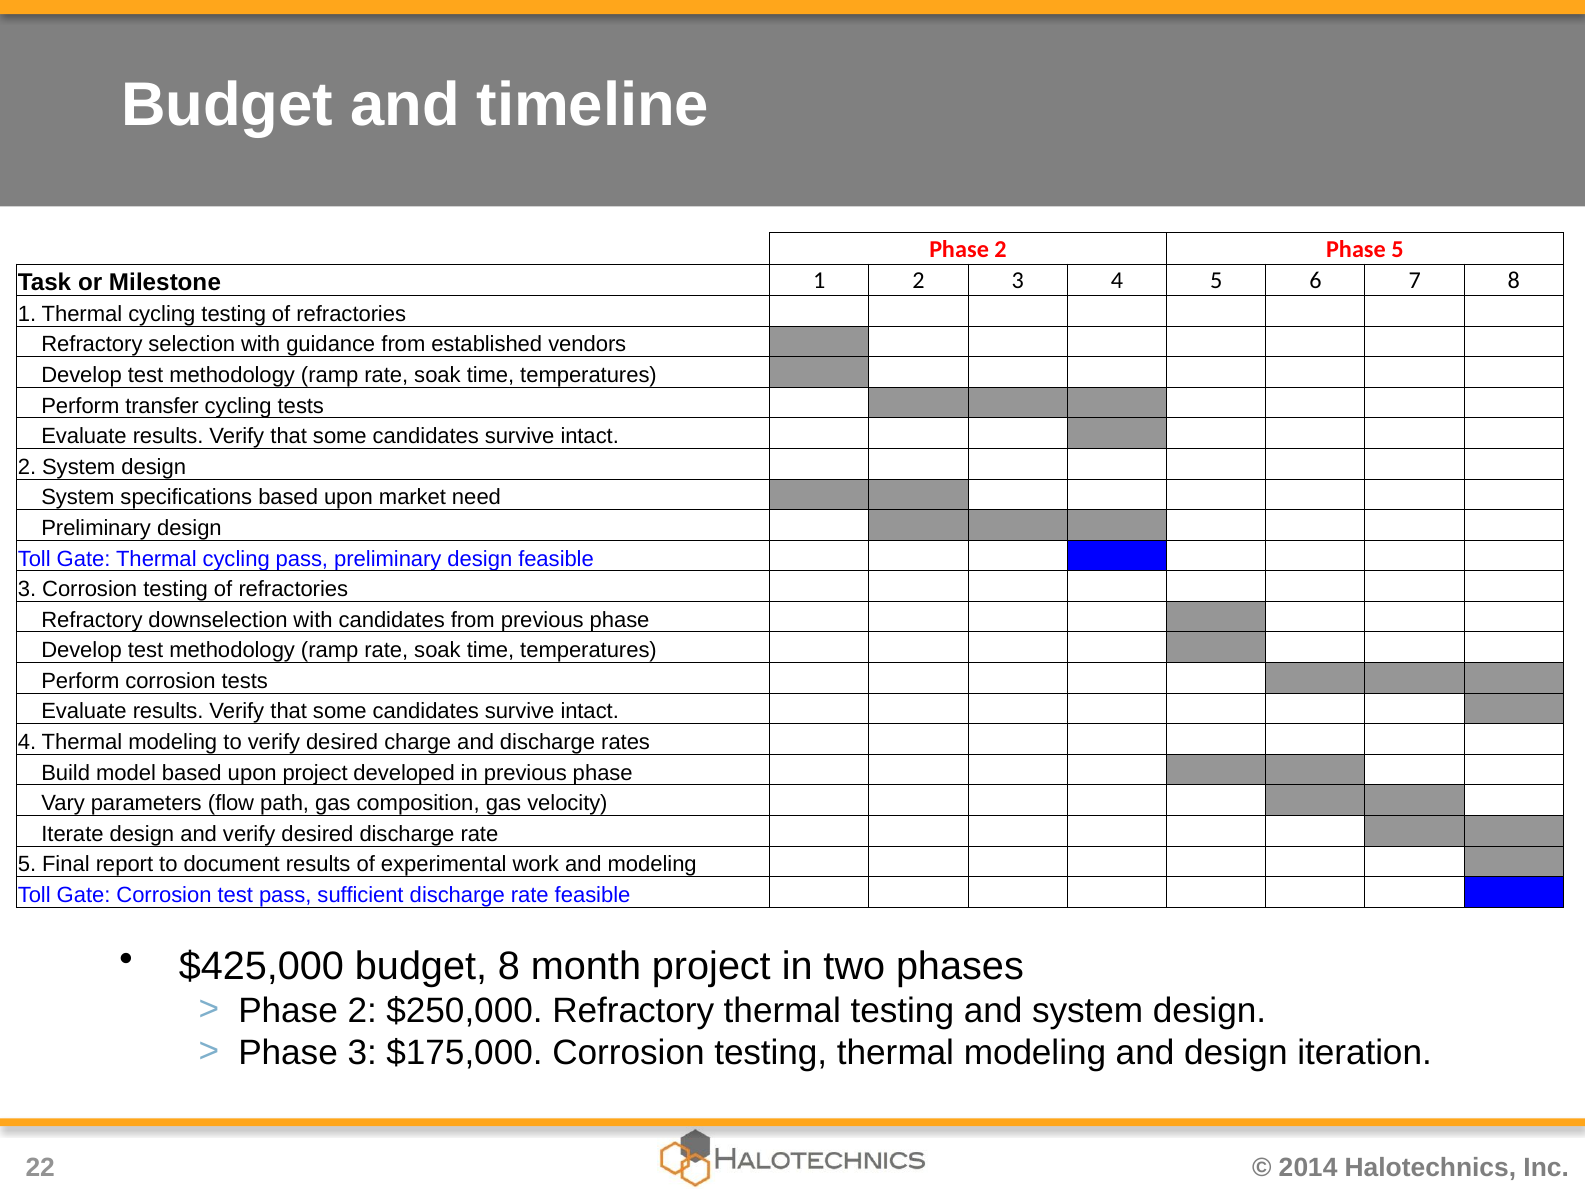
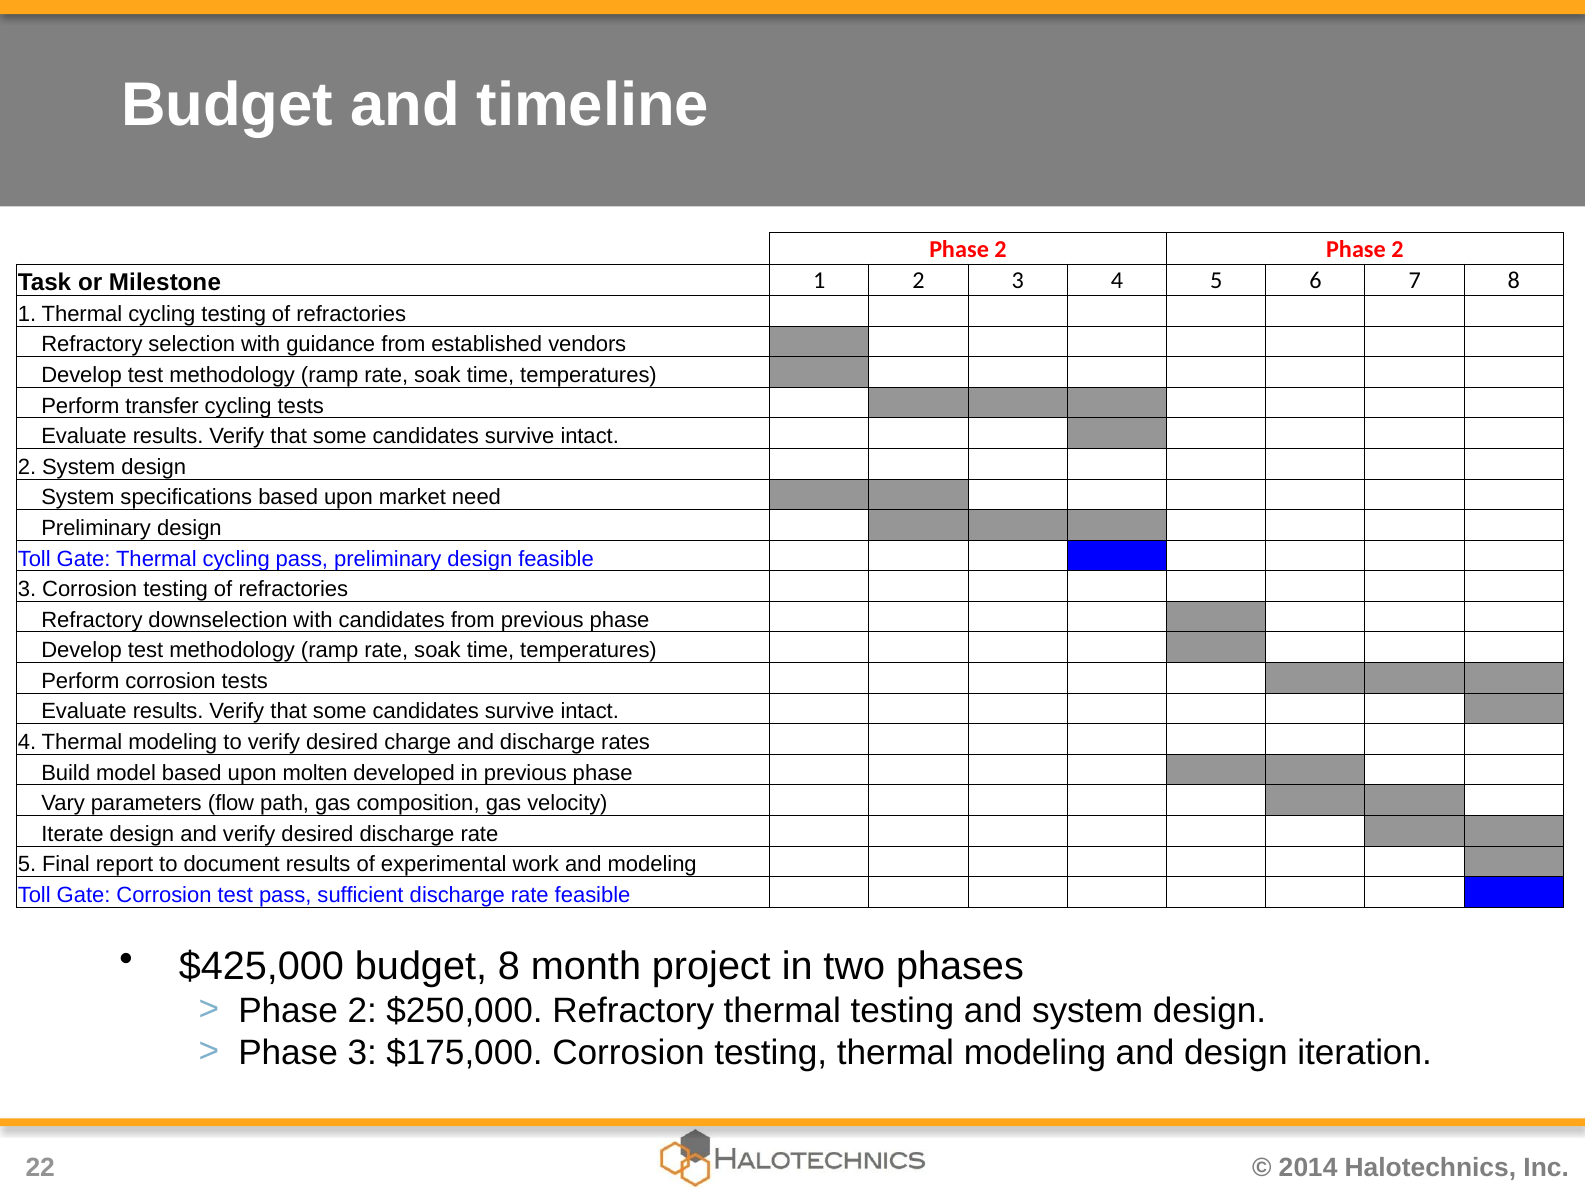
2 Phase 5: 5 -> 2 (1397, 250)
upon project: project -> molten (315, 773)
